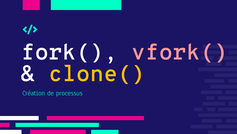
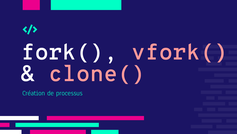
clone( colour: yellow -> pink (97, 73)
